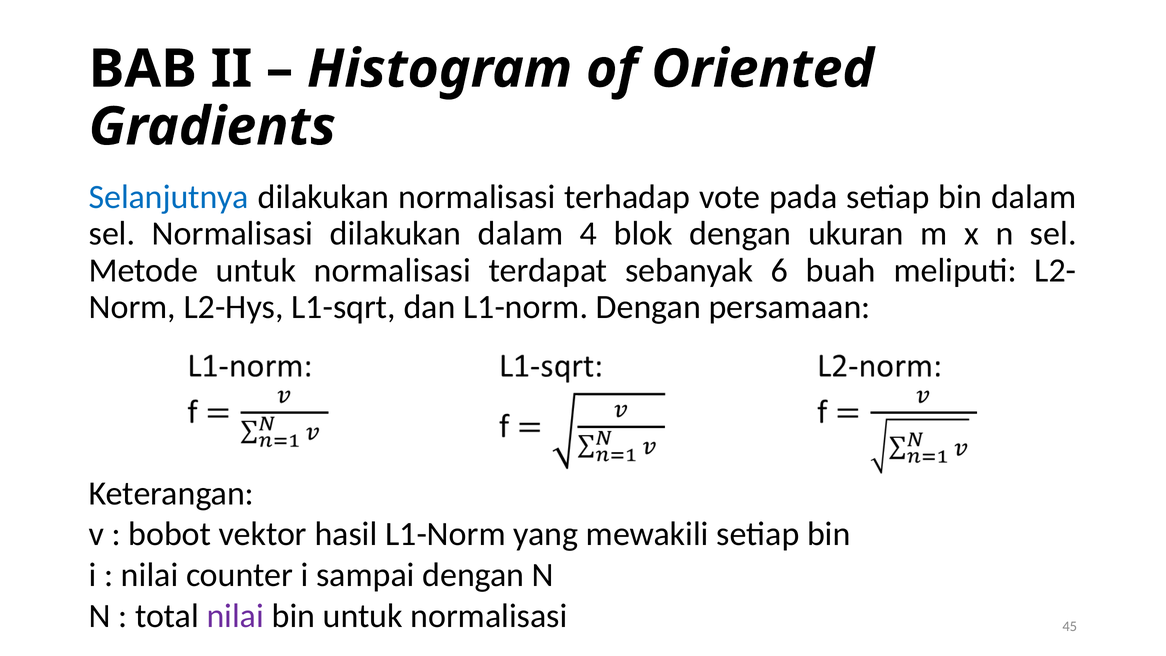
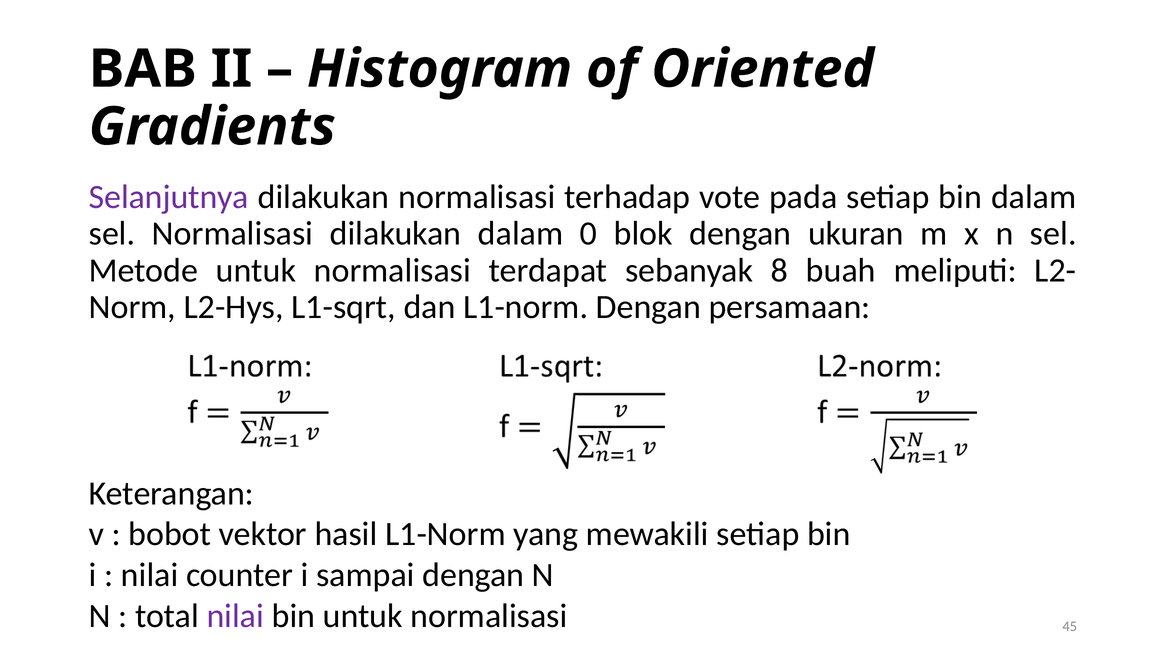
Selanjutnya colour: blue -> purple (169, 197)
4: 4 -> 0 (588, 234)
6: 6 -> 8 (780, 270)
